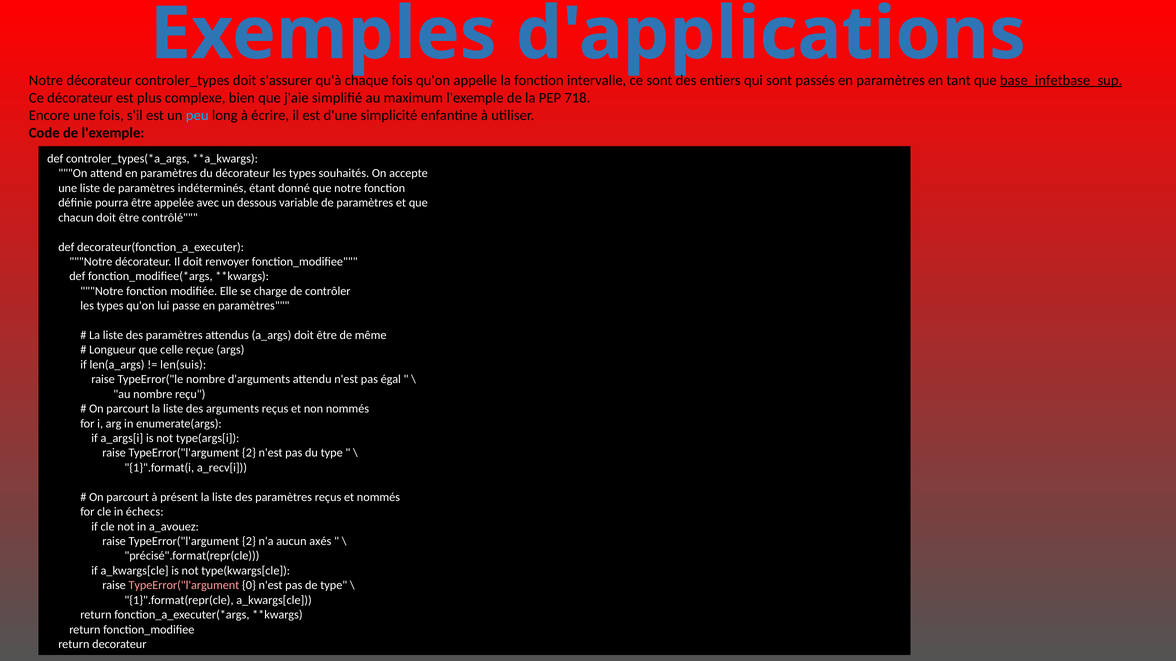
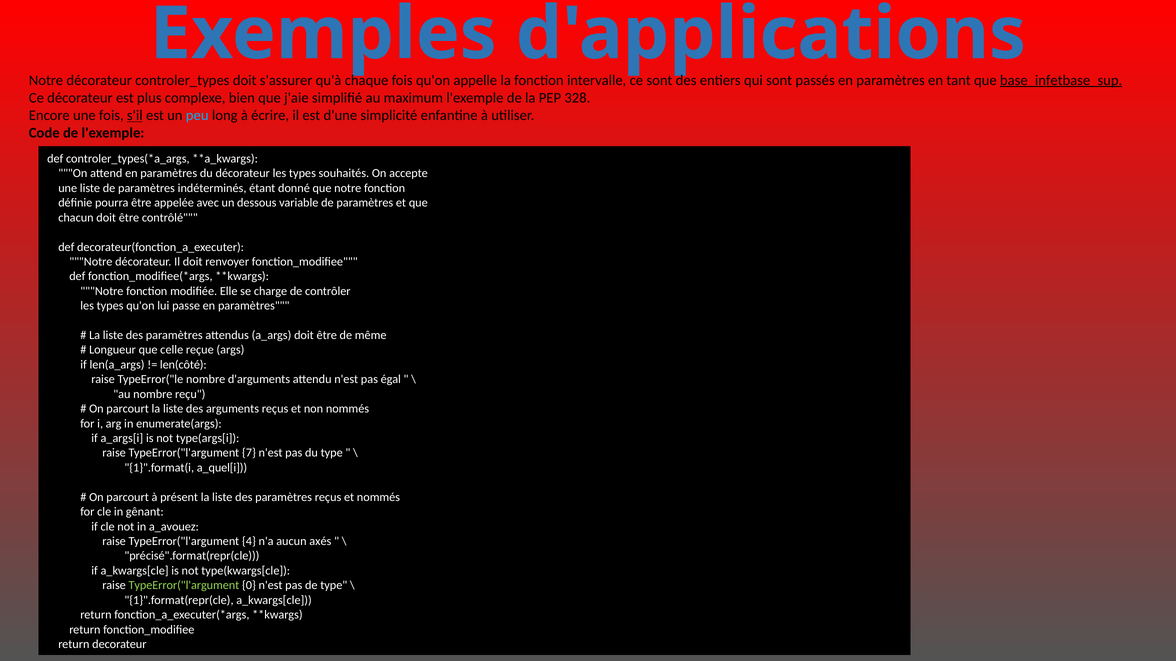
718: 718 -> 328 (577, 98)
s'il underline: none -> present (135, 116)
len(suis: len(suis -> len(côté (183, 365)
2: 2 -> 7 (249, 453)
a_recv[i: a_recv[i -> a_quel[i (222, 468)
échecs: échecs -> gênant (145, 512)
2: 2 -> 4 (249, 542)
TypeError("l'argument colour: pink -> light green (184, 586)
